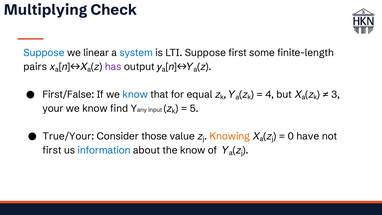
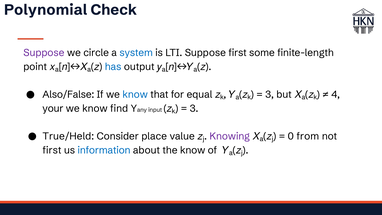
Multiplying: Multiplying -> Polynomial (46, 10)
Suppose colour: blue -> purple (44, 53)
linear: linear -> circle (96, 53)
pairs: pairs -> point (35, 67)
has colour: purple -> blue (113, 67)
First/False: First/False -> Also/False (68, 95)
4: 4 -> 3 (270, 95)
3: 3 -> 4 (336, 95)
5: 5 -> 3 (194, 108)
True/Your: True/Your -> True/Held (68, 136)
those: those -> place (154, 136)
Knowing colour: orange -> purple (230, 136)
have: have -> from (308, 136)
